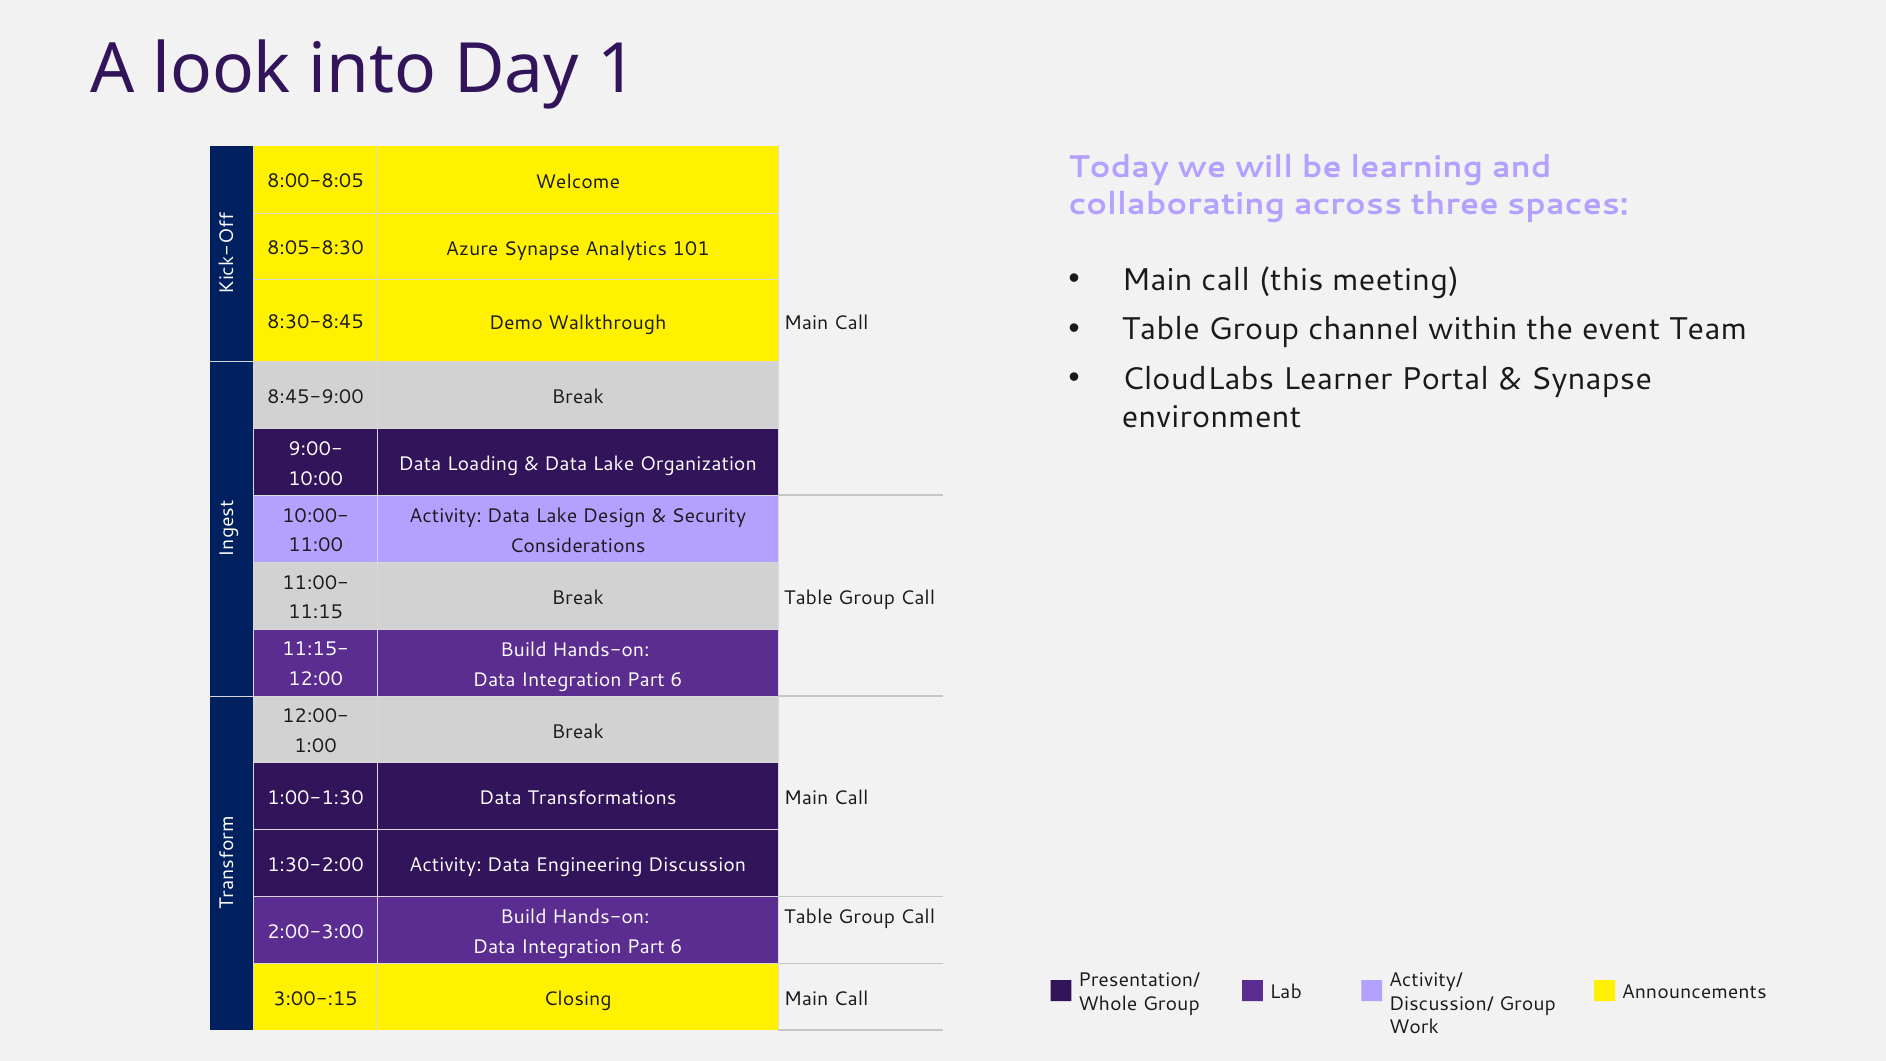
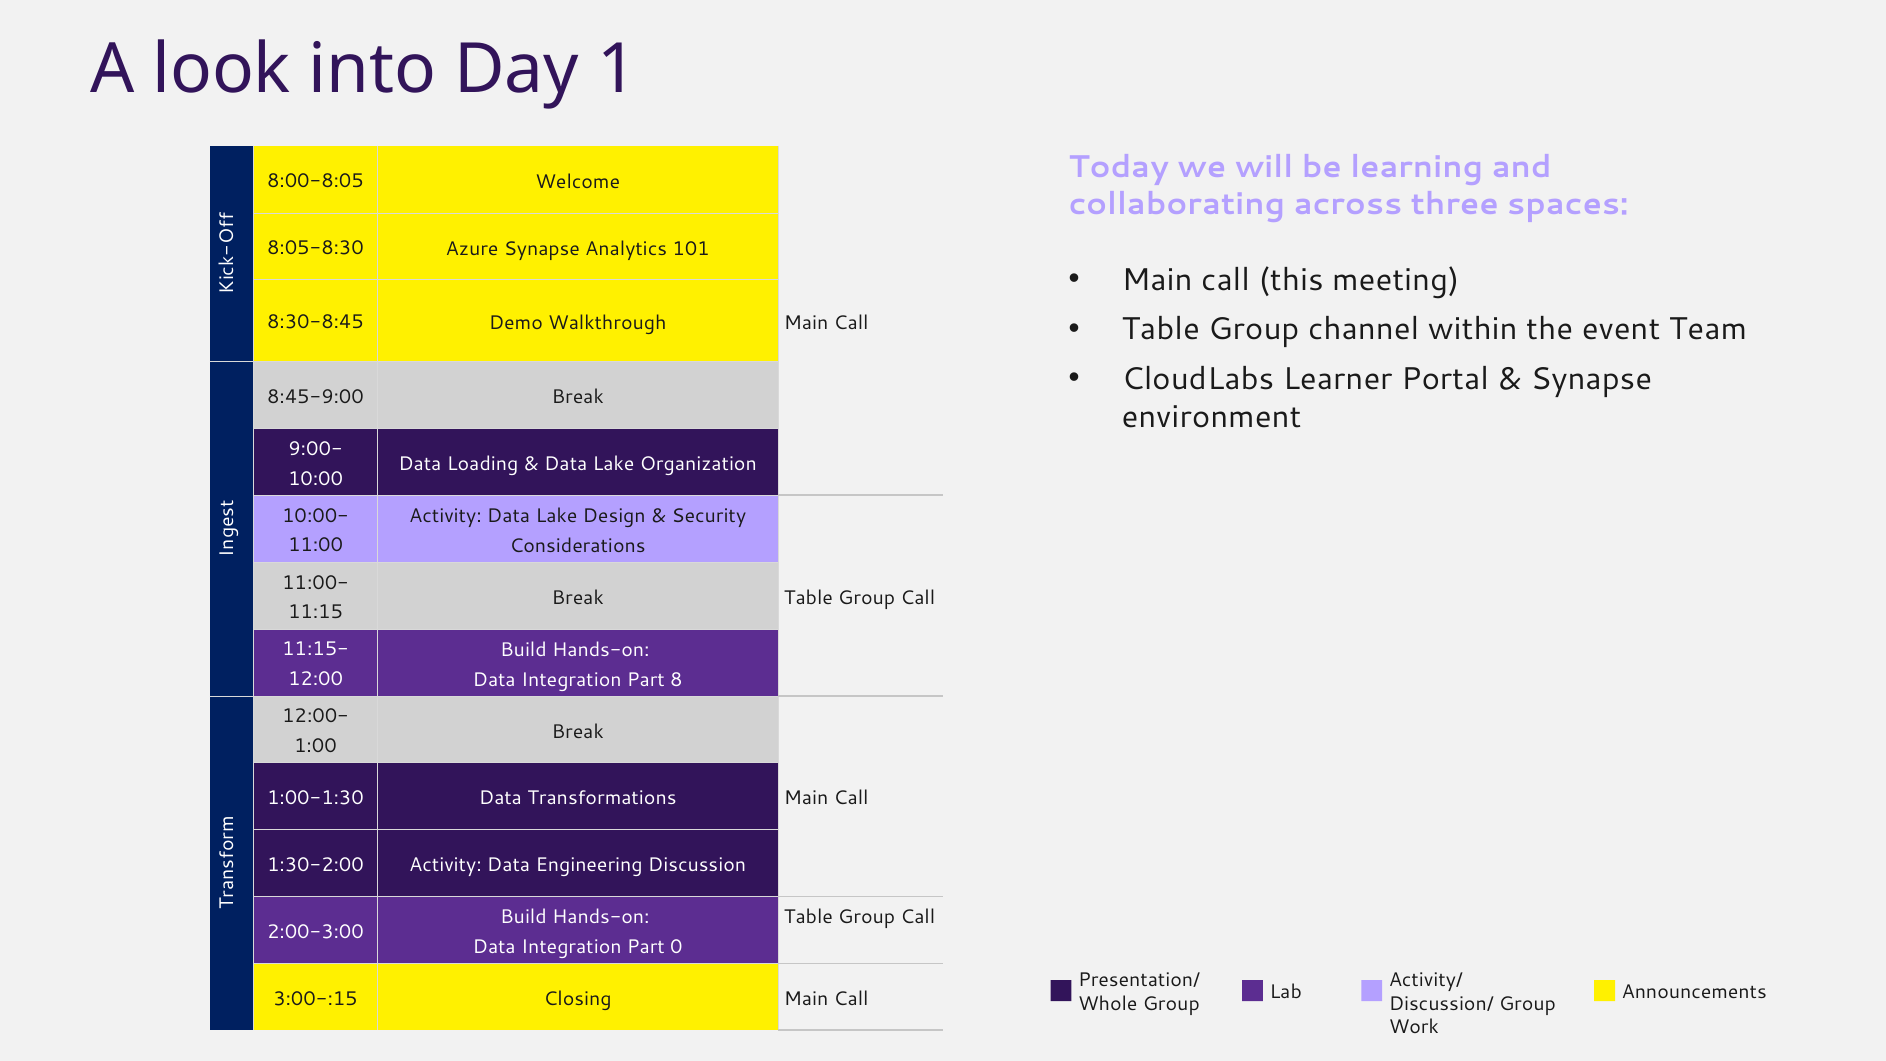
6: 6 -> 8 (676, 679)
6: 6 -> 0 (676, 947)
